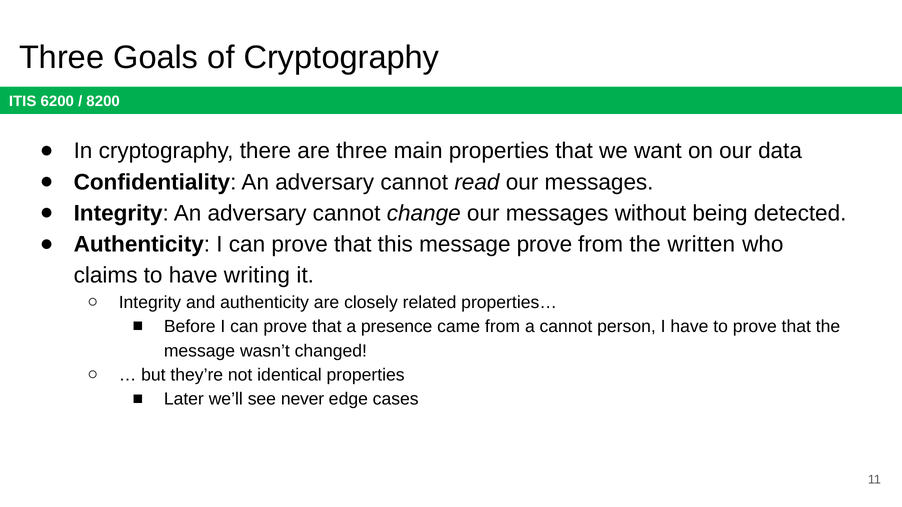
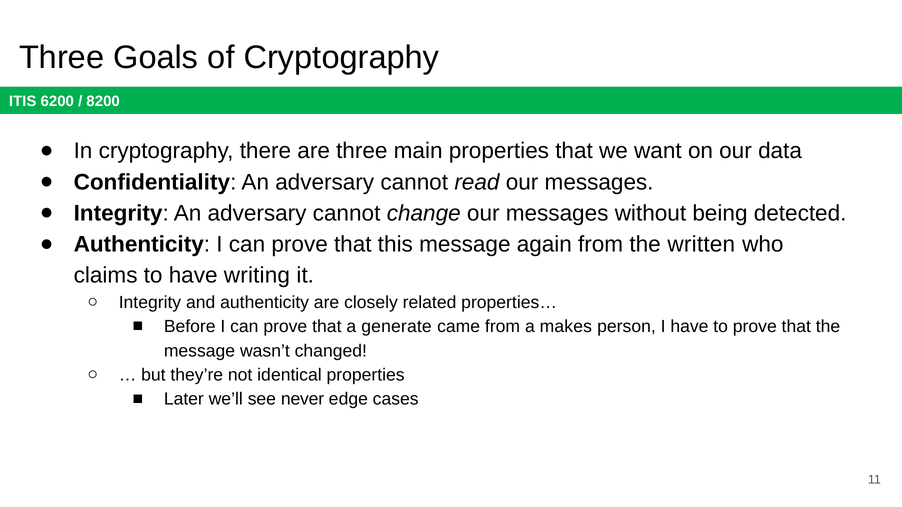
message prove: prove -> again (544, 244)
presence: presence -> generate (397, 327)
a cannot: cannot -> makes (566, 327)
